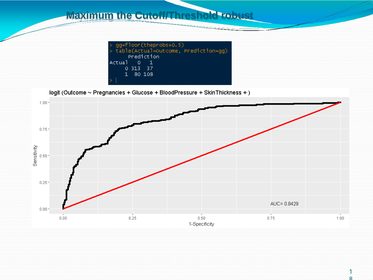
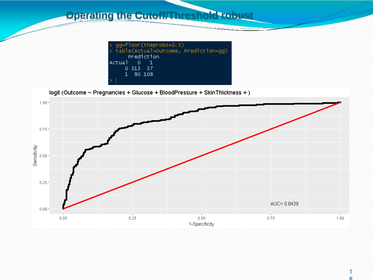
Maximum: Maximum -> Operating (90, 15)
